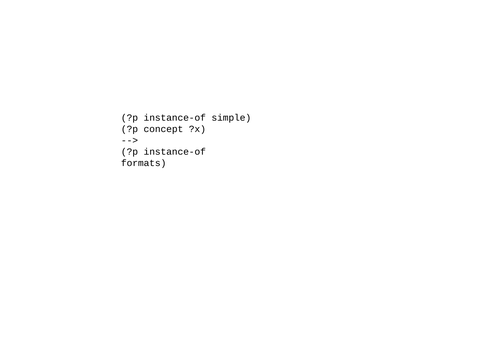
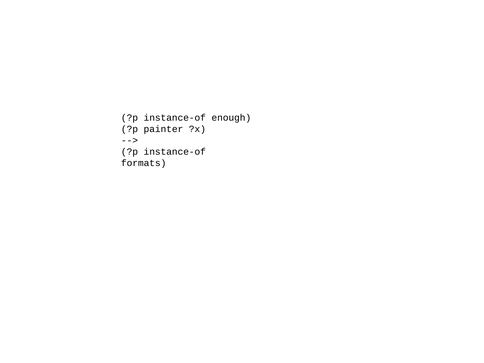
simple: simple -> enough (231, 118)
concept: concept -> painter (163, 129)
